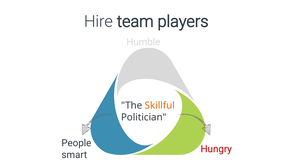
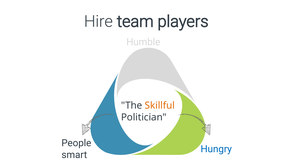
Hungry colour: red -> blue (216, 149)
